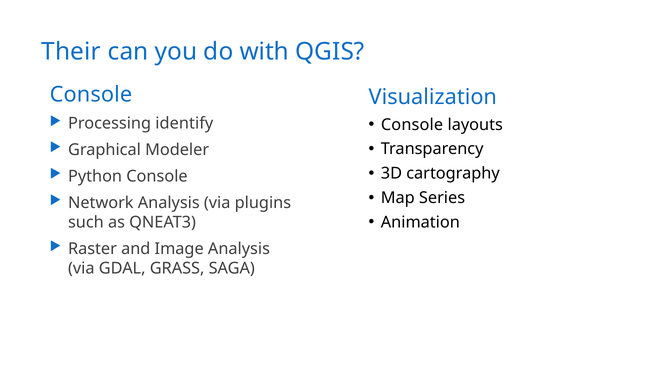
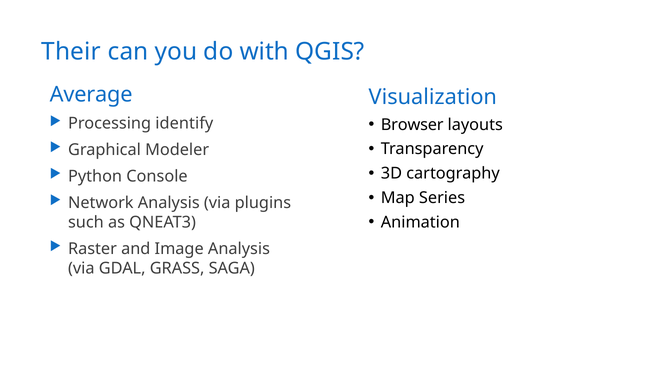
Console: Console -> Average (91, 94)
Console: Console -> Browser (412, 125)
